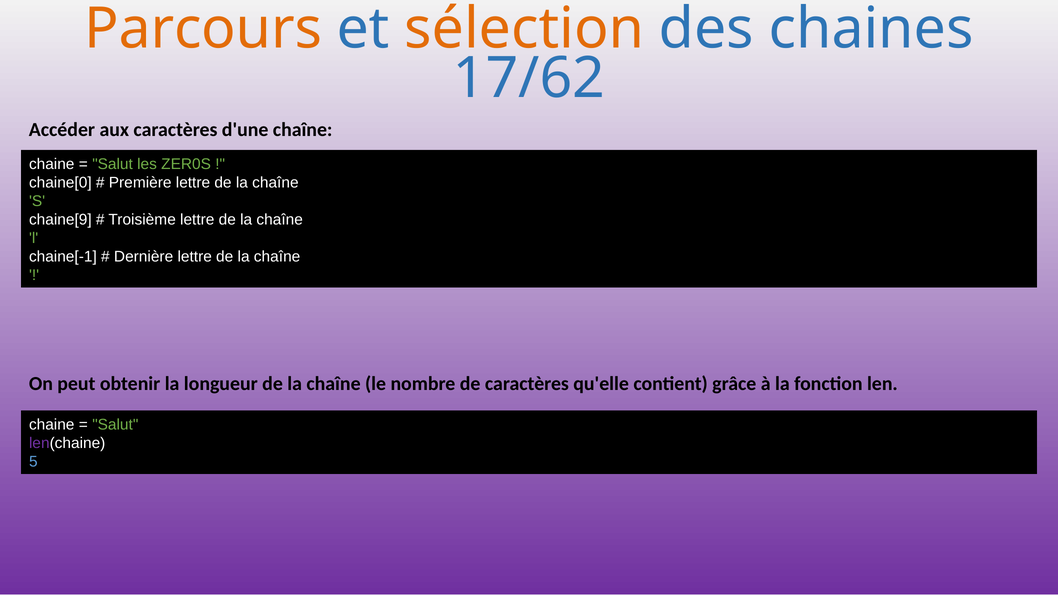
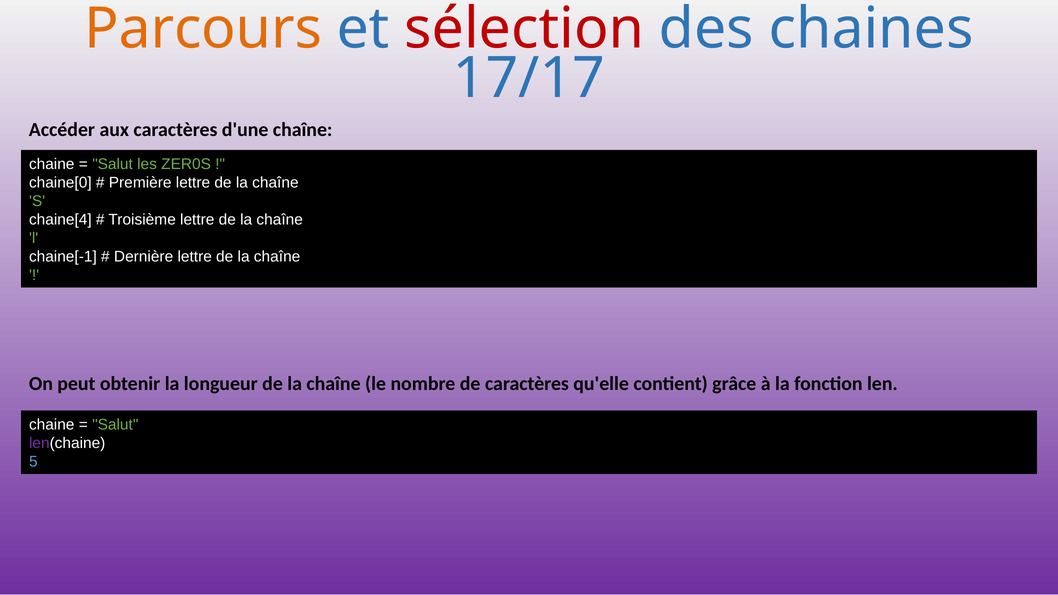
sélection colour: orange -> red (524, 29)
17/62: 17/62 -> 17/17 (529, 78)
chaine[9: chaine[9 -> chaine[4 (60, 220)
